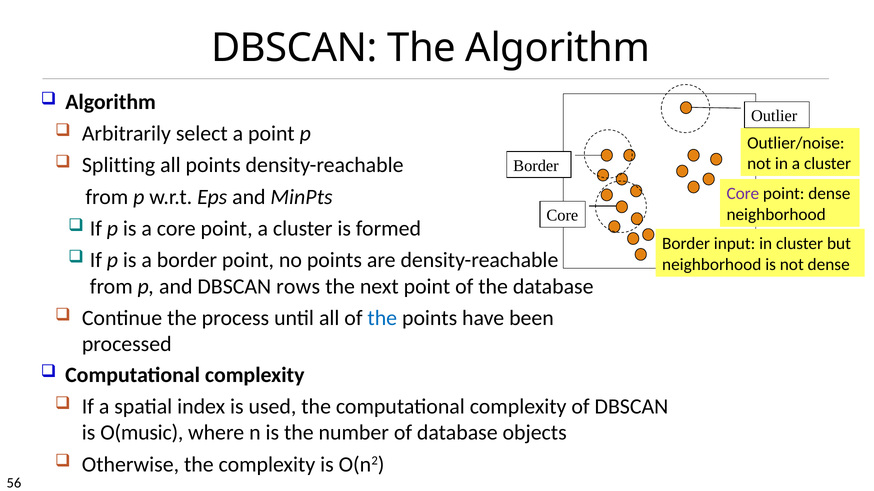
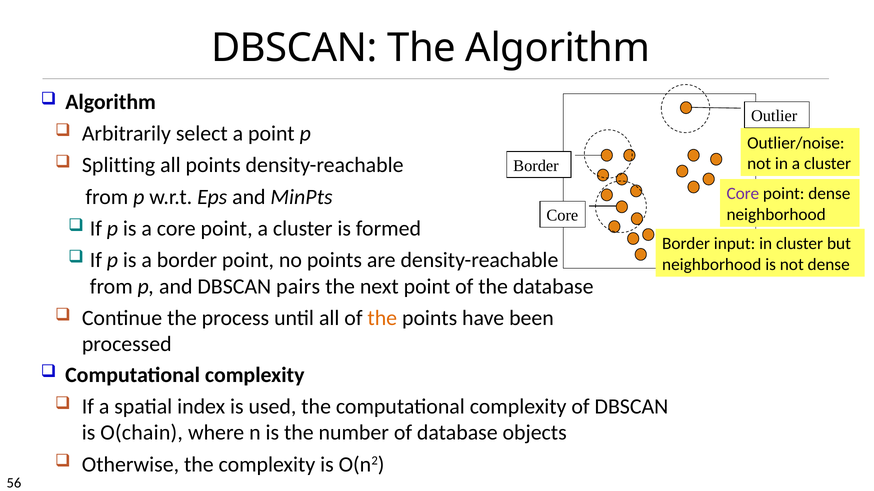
rows: rows -> pairs (298, 287)
the colour: blue -> orange (382, 318)
O(music: O(music -> O(chain (142, 433)
